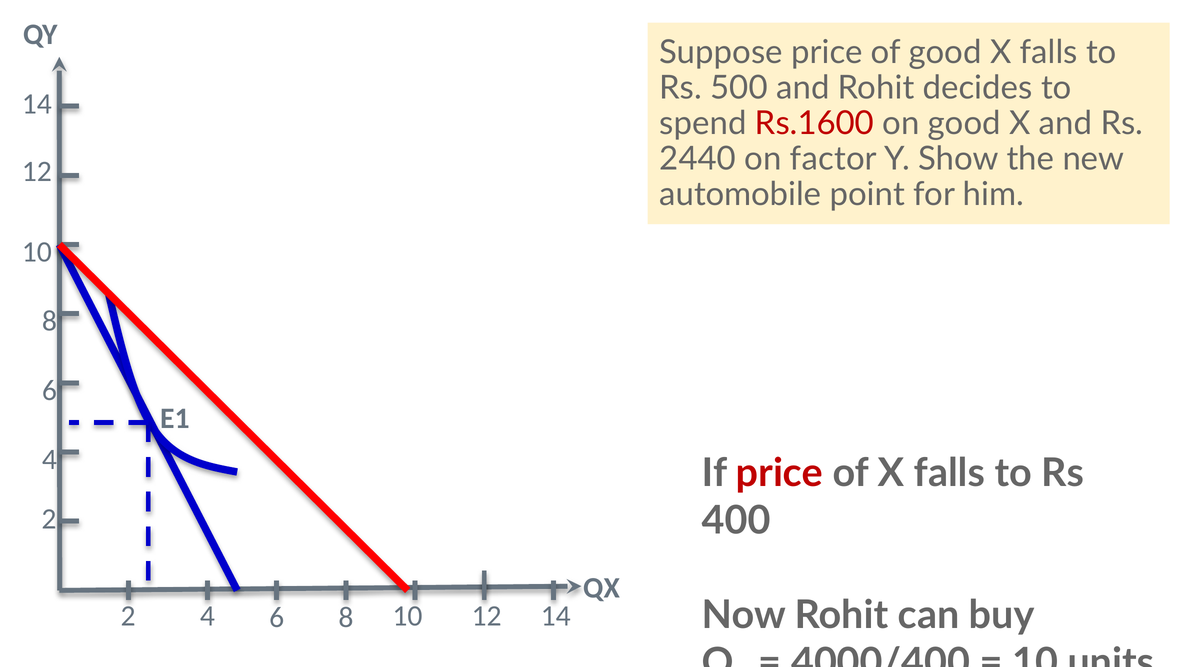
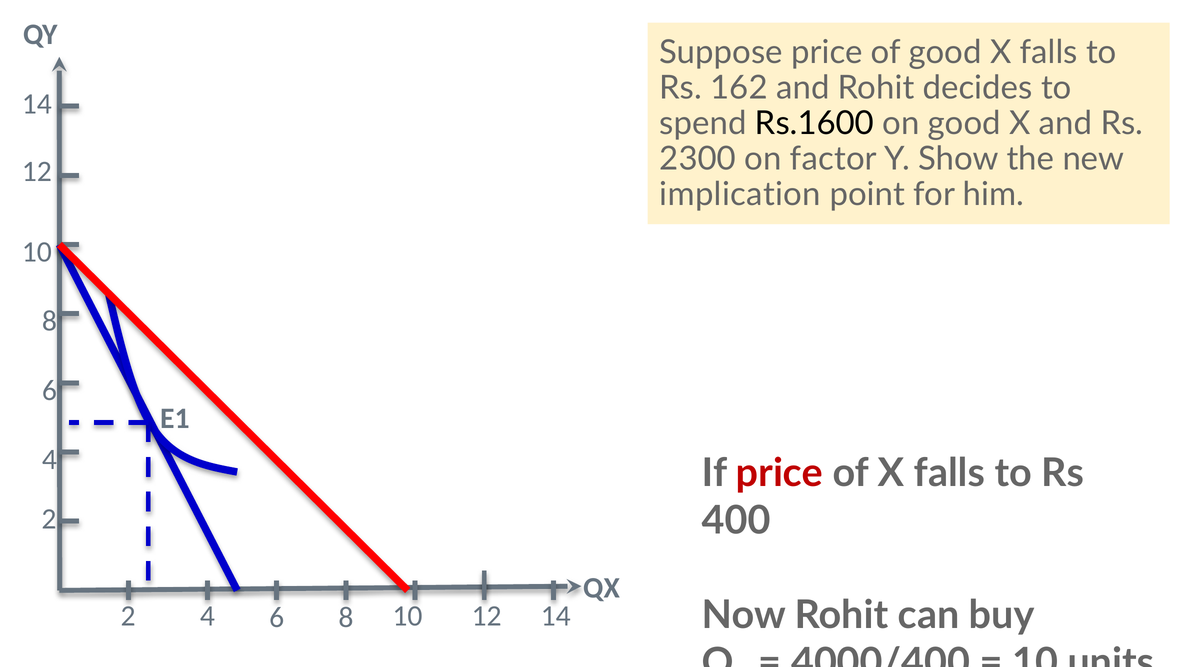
500: 500 -> 162 (739, 88)
Rs.1600 colour: red -> black (814, 123)
2440: 2440 -> 2300 (698, 159)
automobile: automobile -> implication (740, 194)
